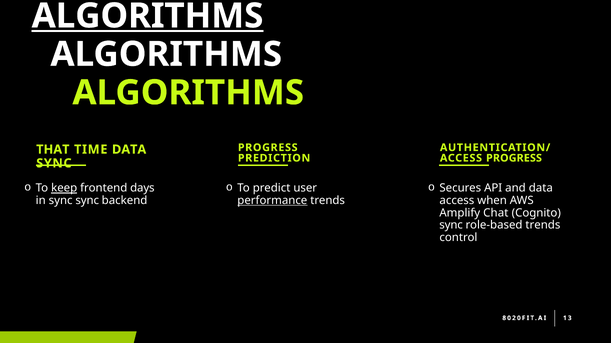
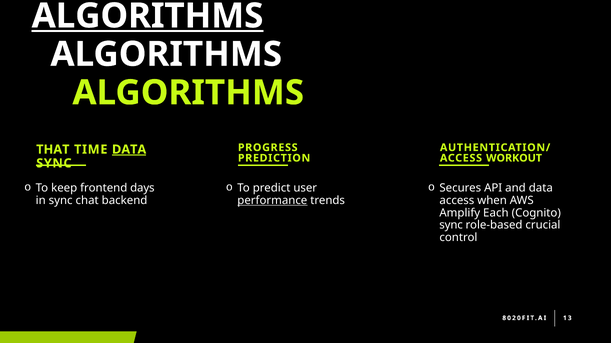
DATA underline: none -> present (129, 150)
ACCESS PROGRESS: PROGRESS -> WORKOUT (514, 158)
keep underline: present -> none (64, 189)
sync sync: sync -> chat (87, 201)
Chat: Chat -> Each (496, 213)
role-based trends: trends -> crucial (543, 226)
